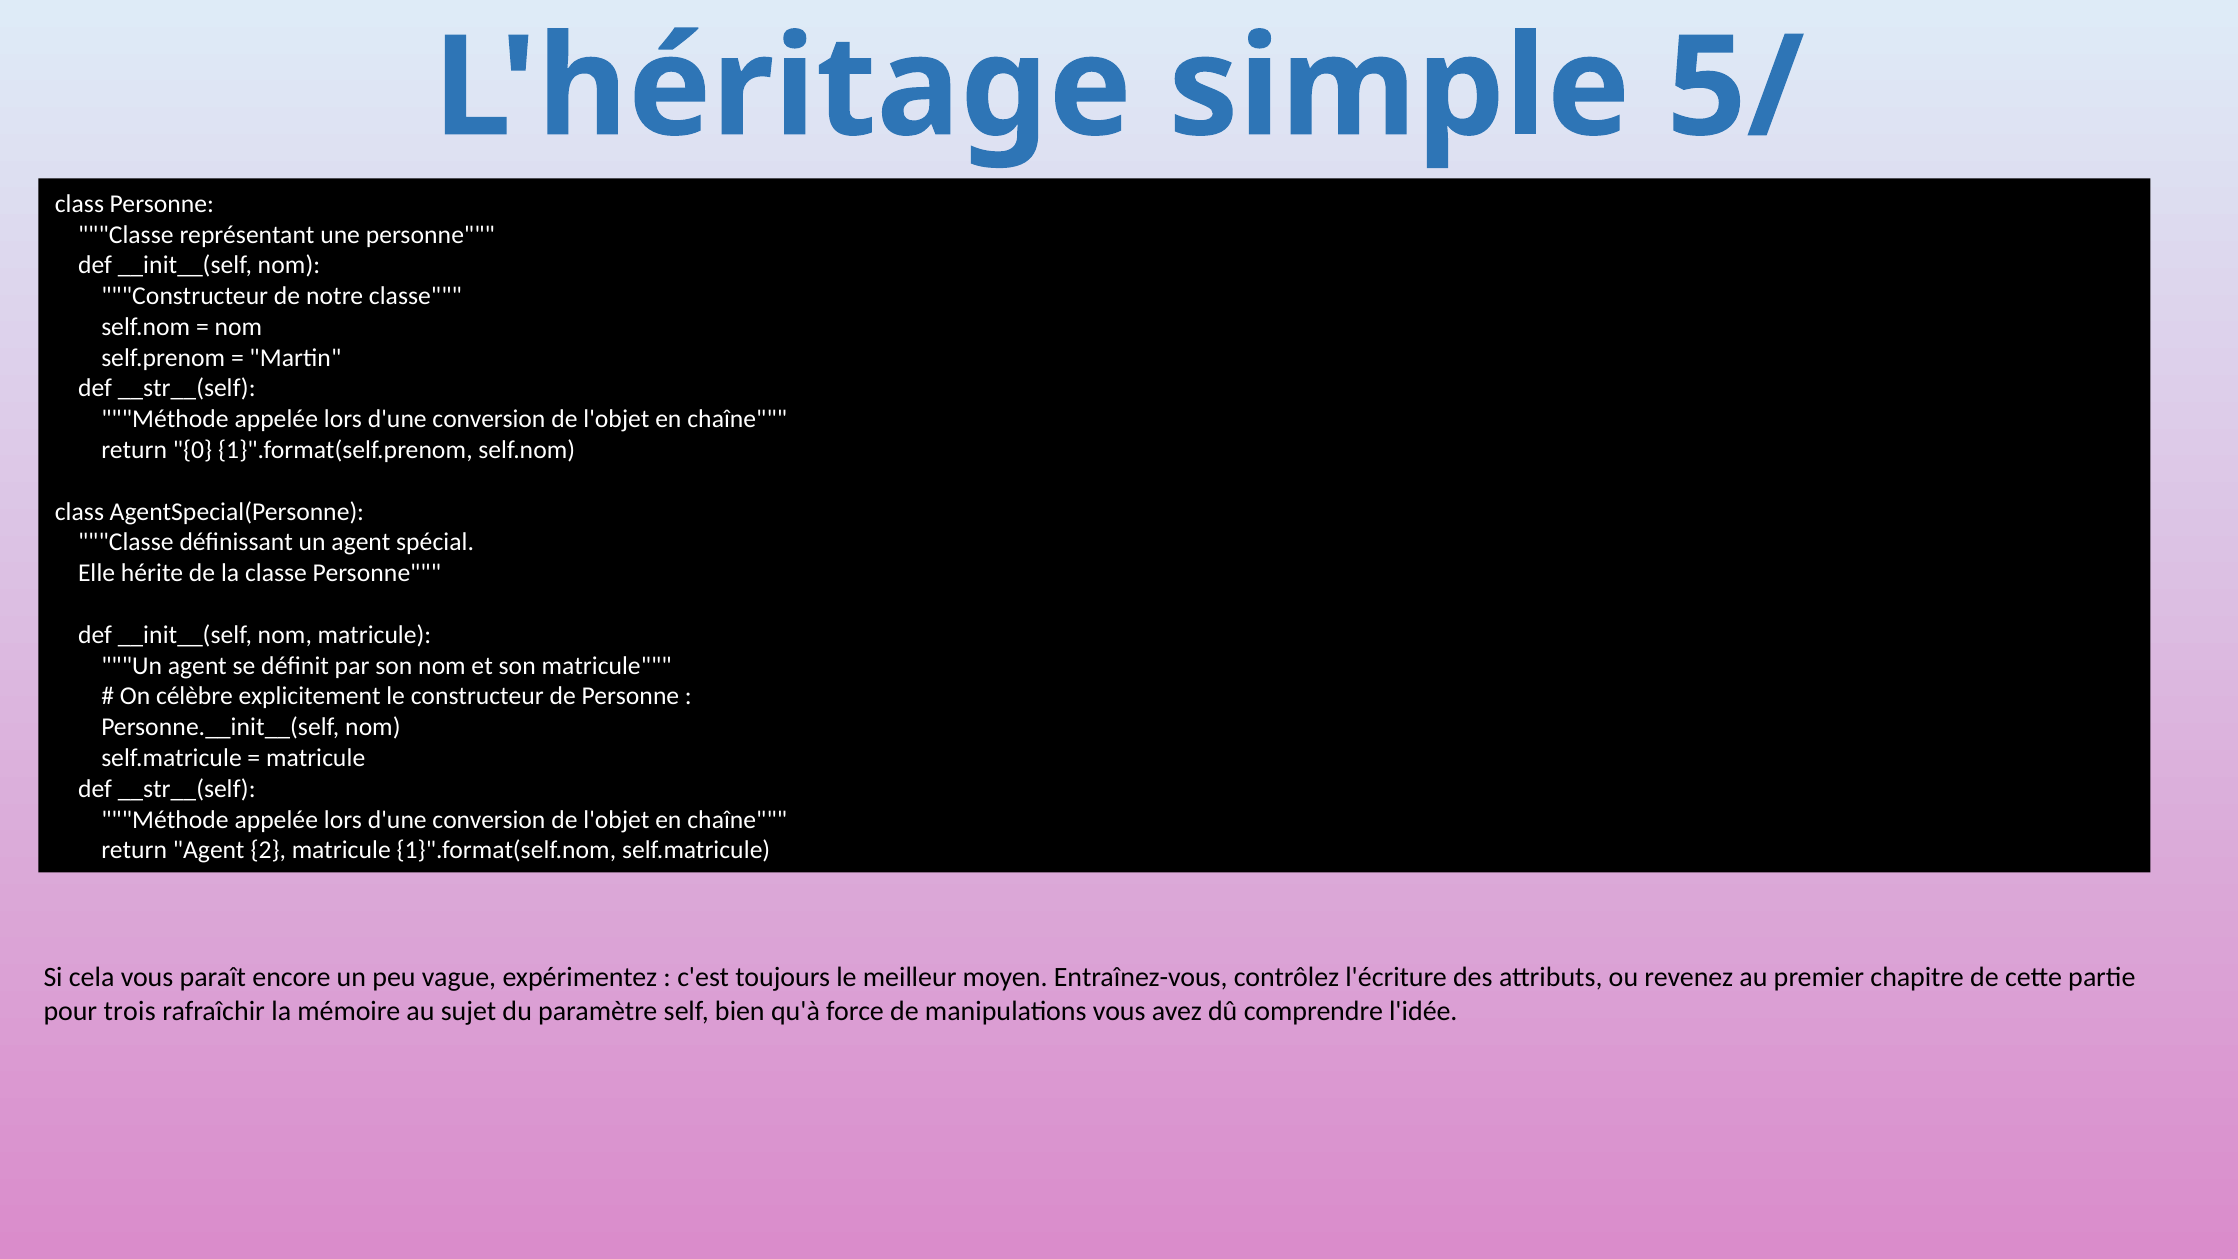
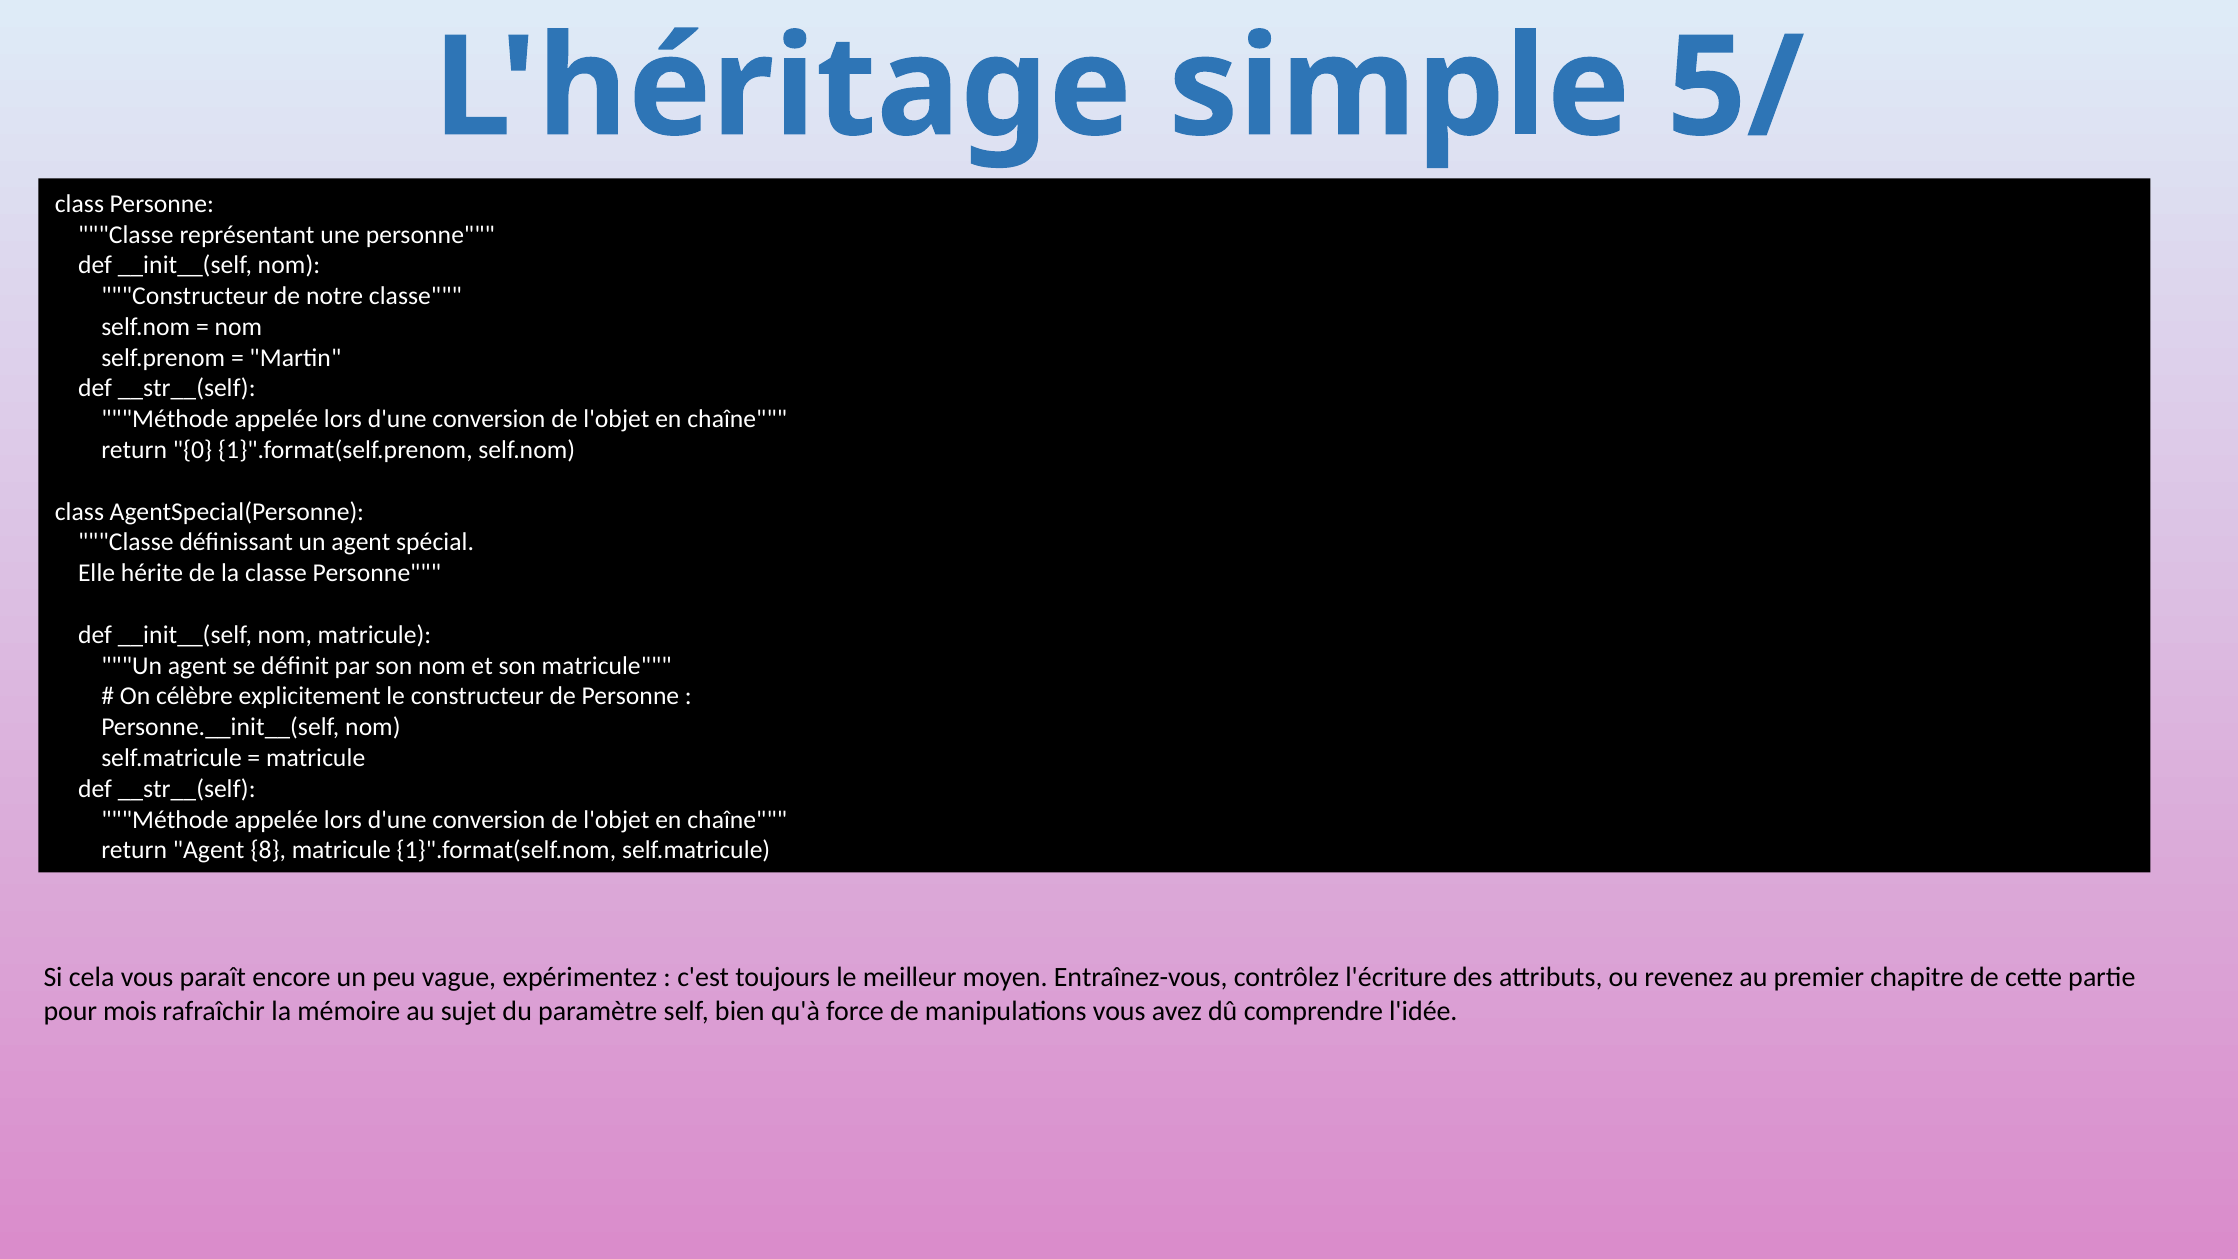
2: 2 -> 8 (268, 850)
trois: trois -> mois (130, 1011)
